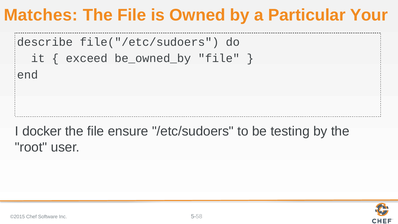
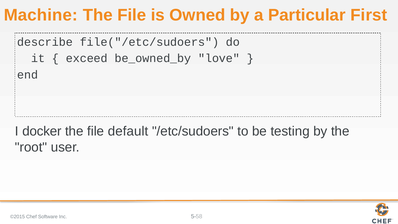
Matches: Matches -> Machine (41, 15)
Your: Your -> First (369, 15)
be_owned_by file: file -> love (219, 58)
ensure: ensure -> default (128, 131)
